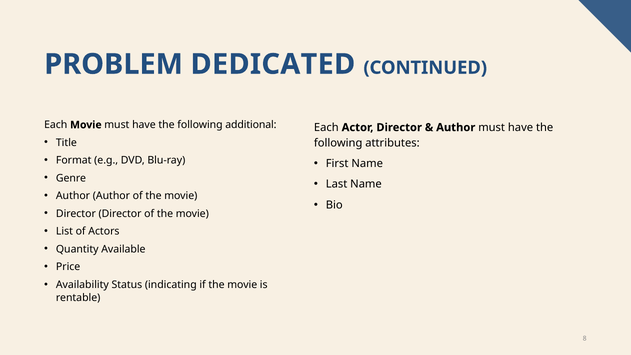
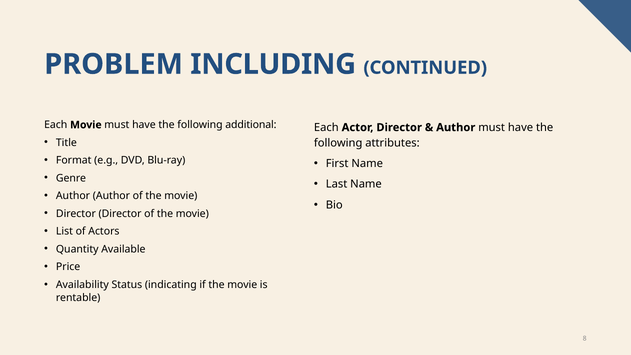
DEDICATED: DEDICATED -> INCLUDING (273, 64)
